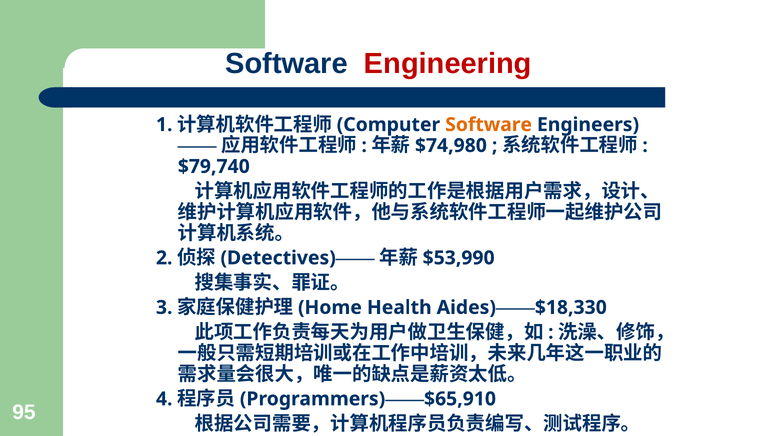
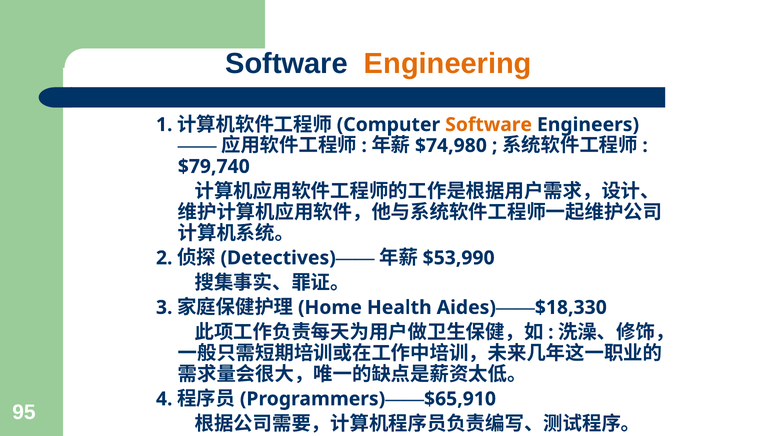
Engineering colour: red -> orange (448, 64)
